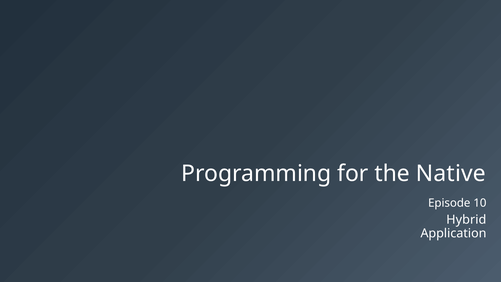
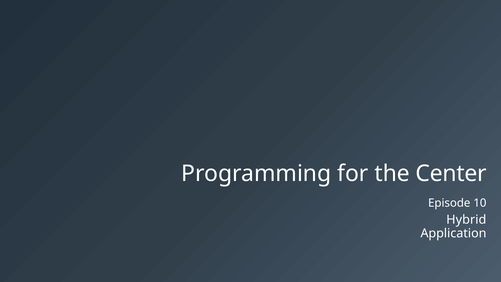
Native: Native -> Center (451, 173)
